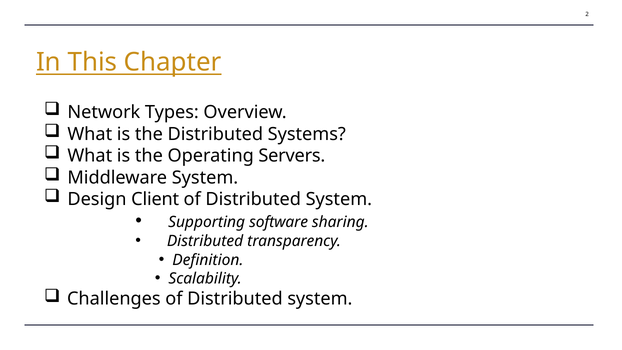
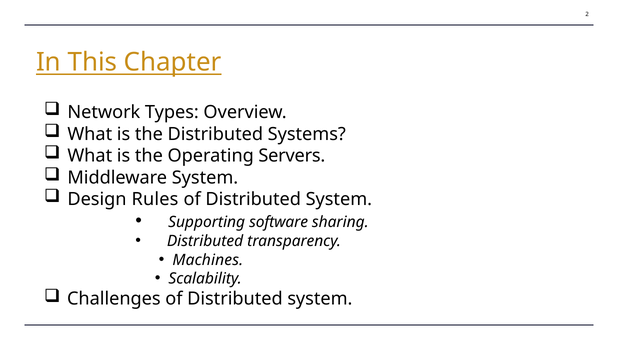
Client: Client -> Rules (155, 199)
Definition: Definition -> Machines (208, 260)
